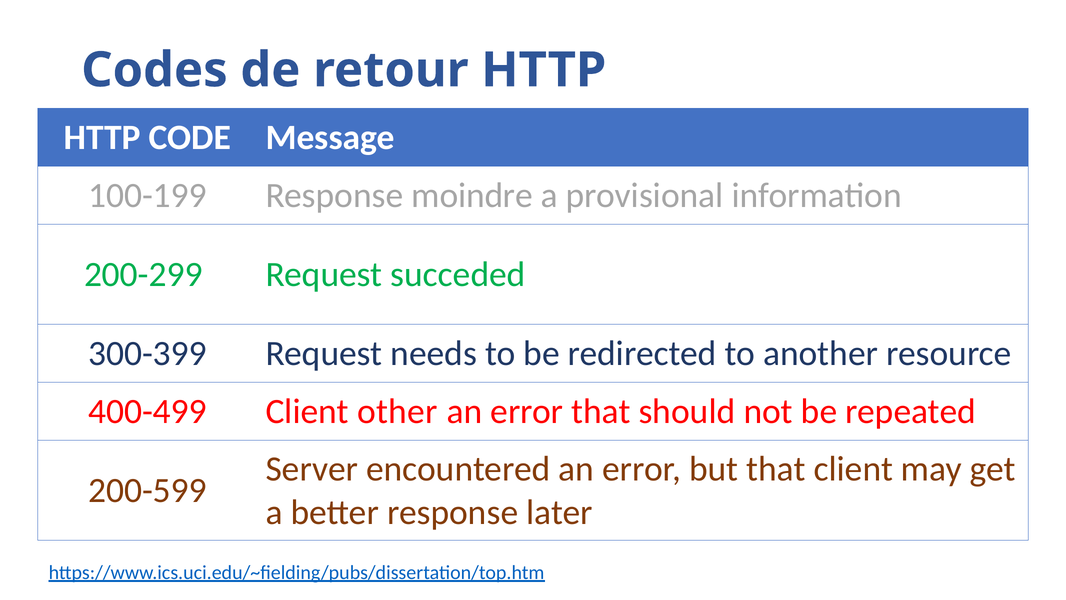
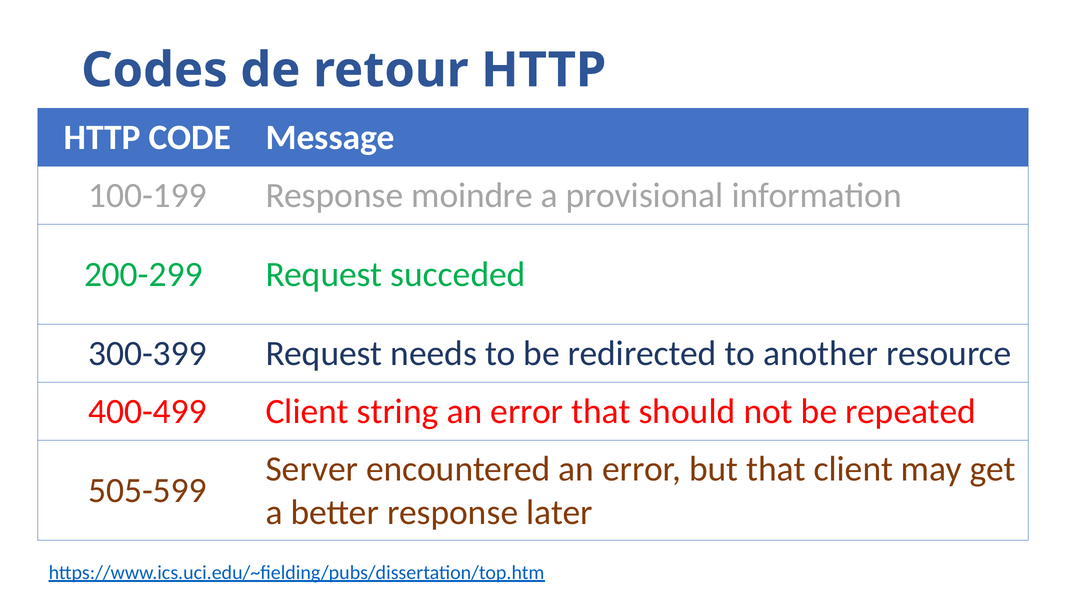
other: other -> string (398, 411)
200-599: 200-599 -> 505-599 (147, 490)
